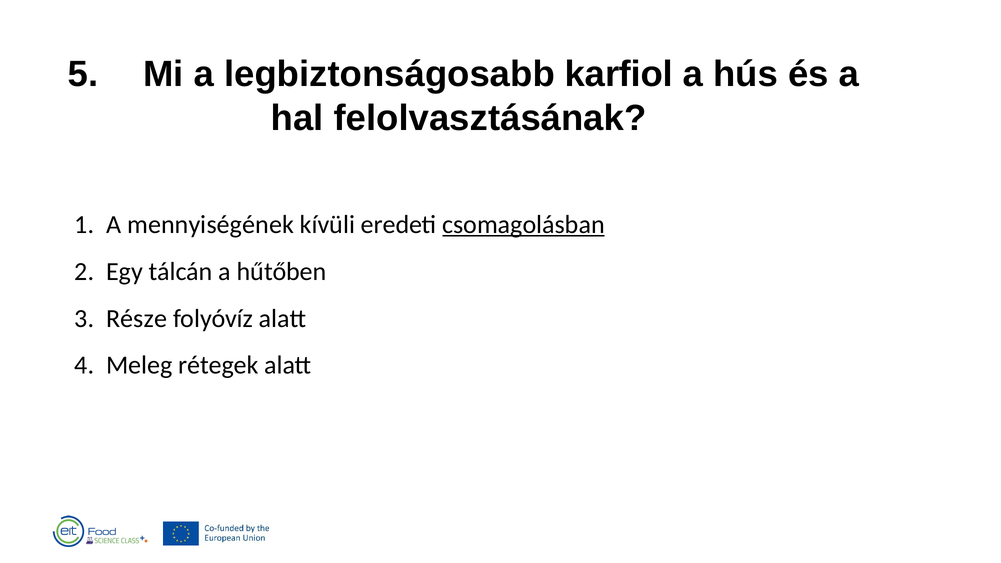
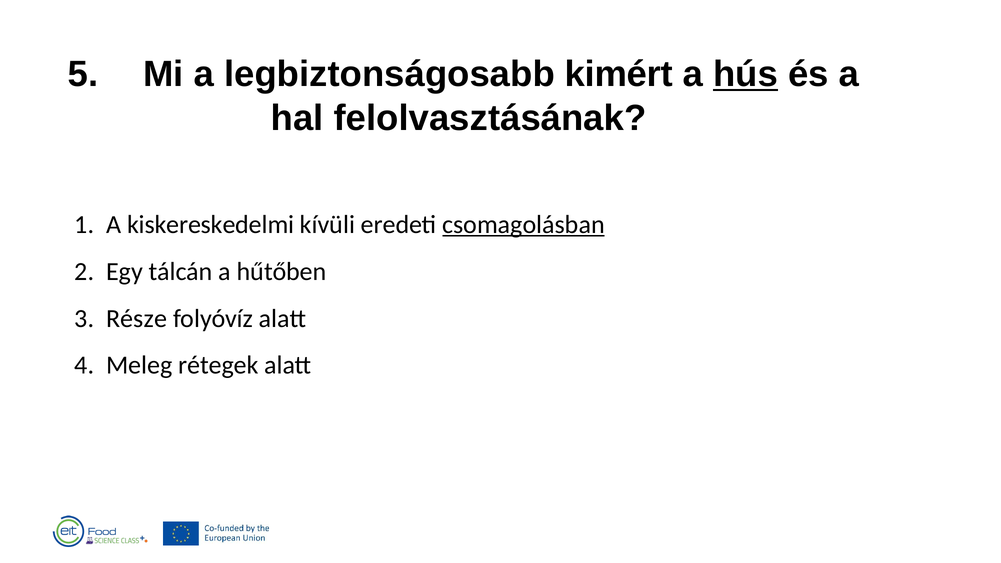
karfiol: karfiol -> kimért (619, 74)
hús underline: none -> present (746, 74)
mennyiségének: mennyiségének -> kiskereskedelmi (211, 225)
